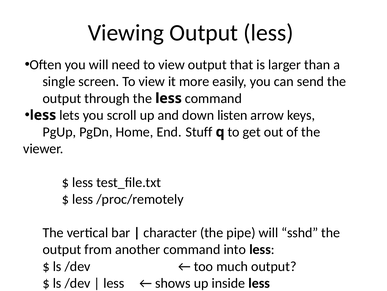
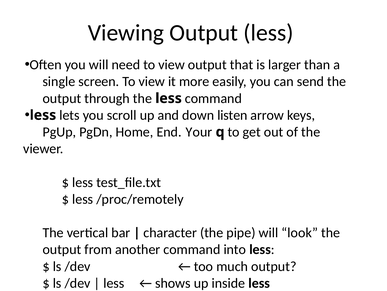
Stuff: Stuff -> Your (199, 132)
sshd: sshd -> look (300, 232)
